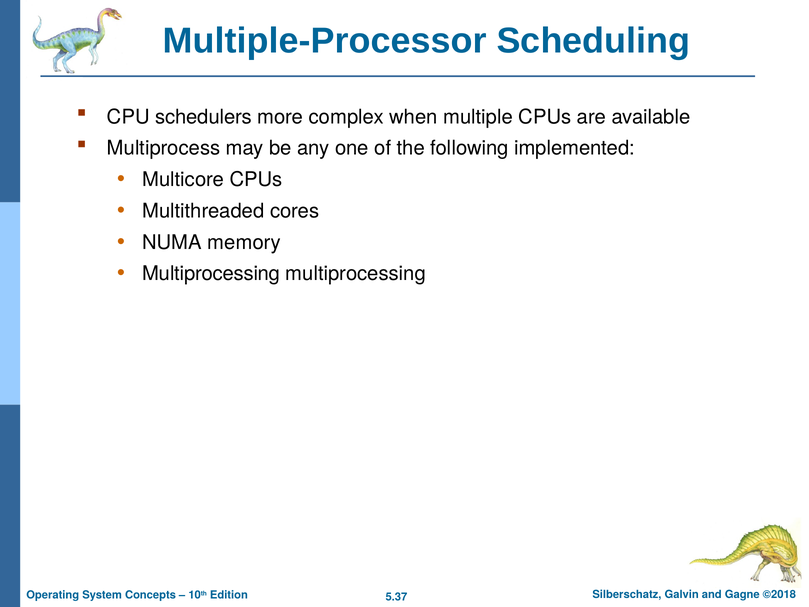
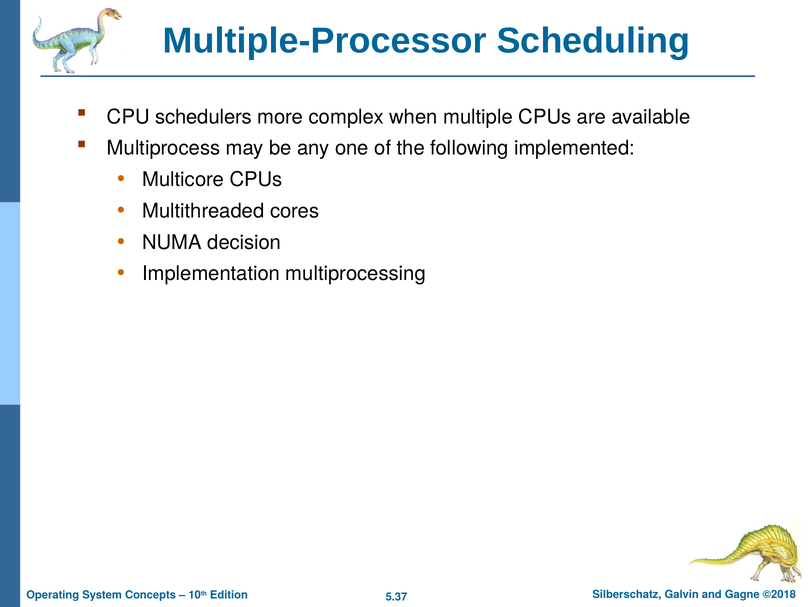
memory: memory -> decision (244, 242)
Multiprocessing: Multiprocessing -> Implementation (211, 274)
